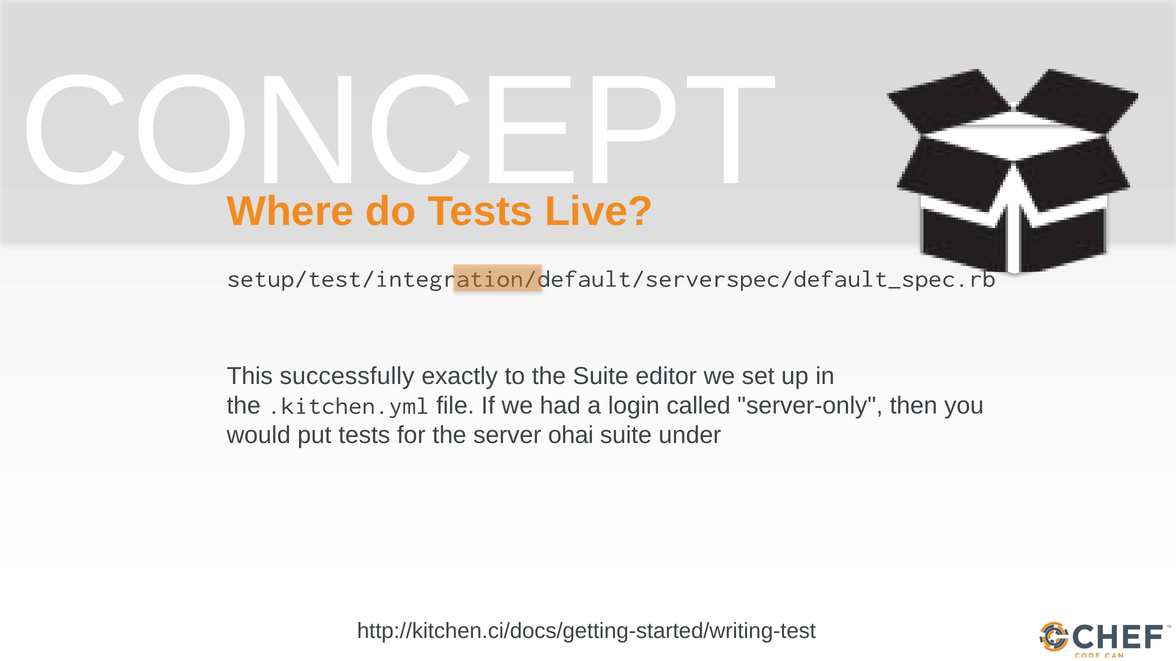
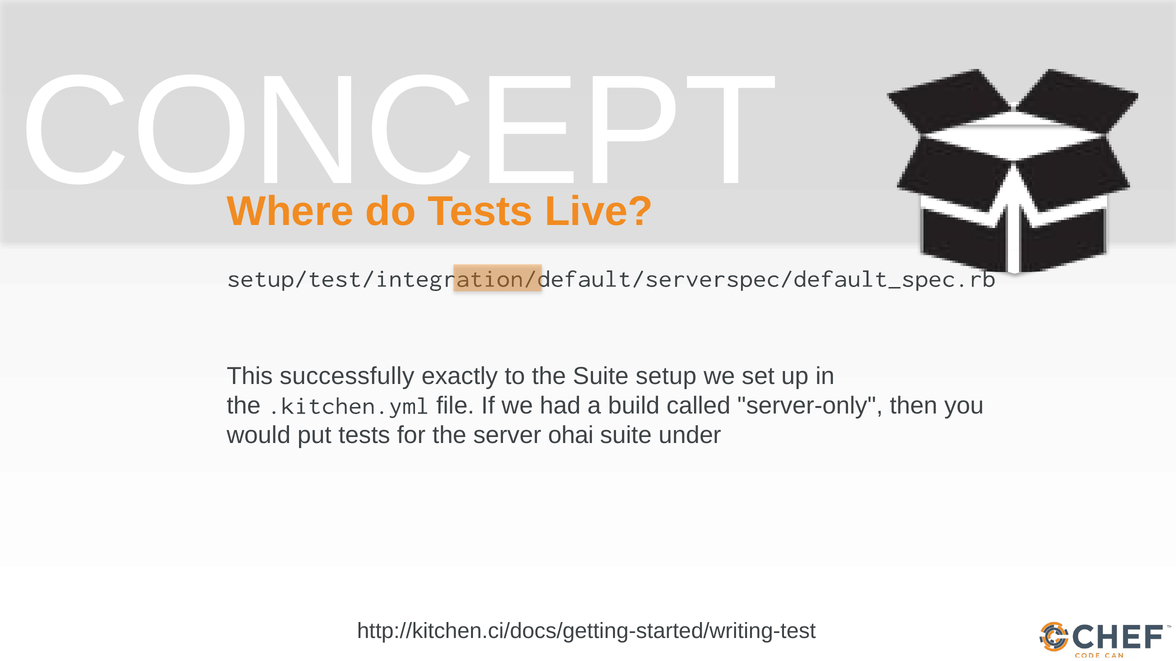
editor: editor -> setup (666, 377)
login: login -> build (634, 406)
